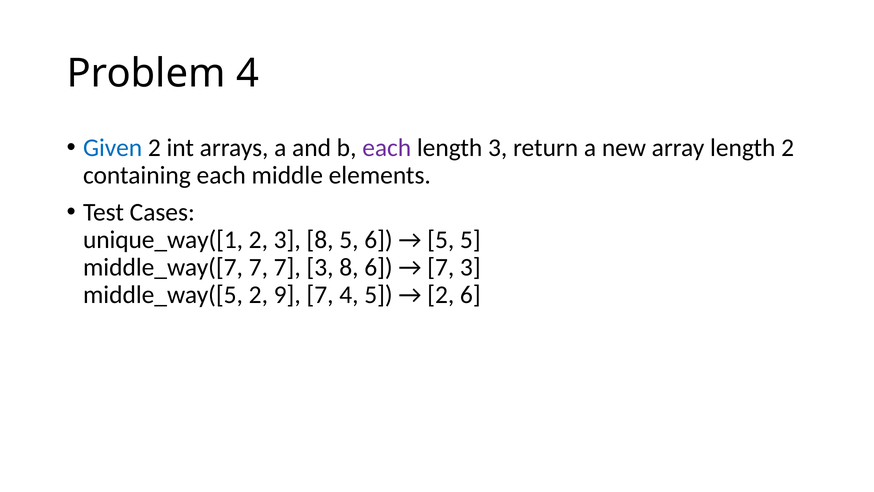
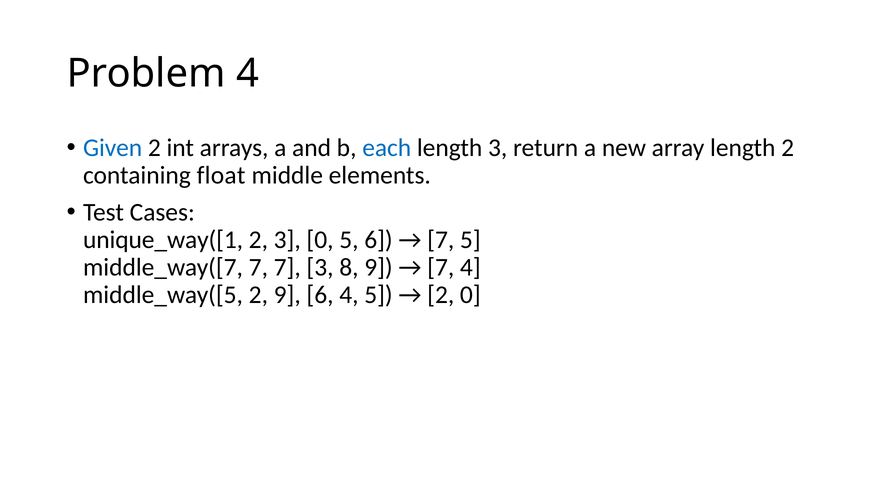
each colour: purple -> blue (387, 148)
containing each: each -> float (221, 175)
2 3 8: 8 -> 0 (320, 239)
5: 5 -> 7 (441, 239)
8 6: 6 -> 9 (379, 267)
3: 3 -> 4 (470, 267)
9 7: 7 -> 6 (320, 295)
2 6: 6 -> 0 (470, 295)
